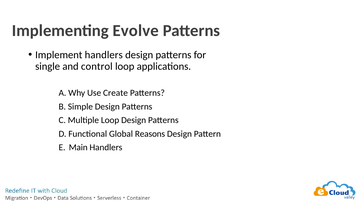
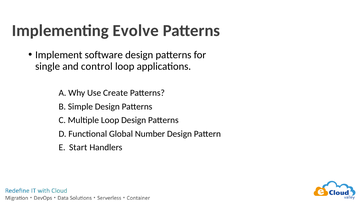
Implement handlers: handlers -> software (104, 55)
Reasons: Reasons -> Number (150, 134)
Main: Main -> Start (78, 147)
